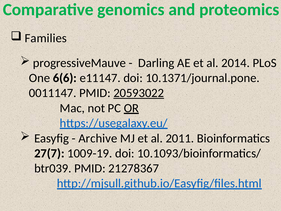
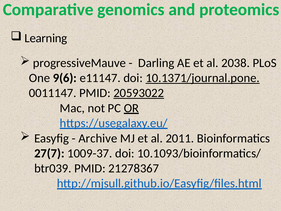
Families: Families -> Learning (46, 38)
2014: 2014 -> 2038 (236, 63)
6(6: 6(6 -> 9(6 (65, 78)
10.1371/journal.pone underline: none -> present (203, 78)
1009-19: 1009-19 -> 1009-37 (90, 153)
